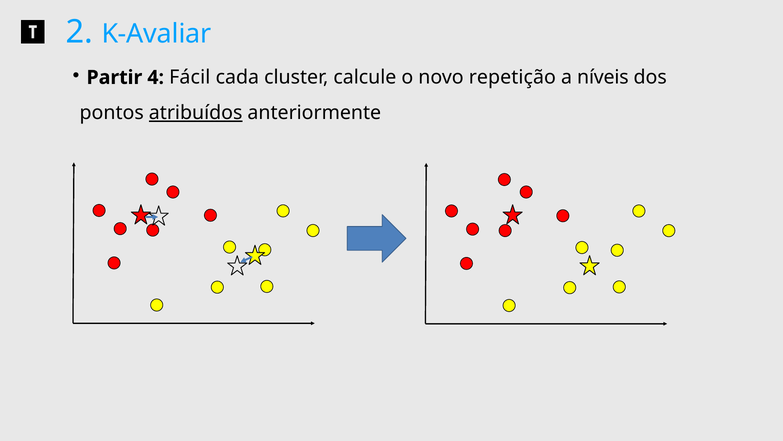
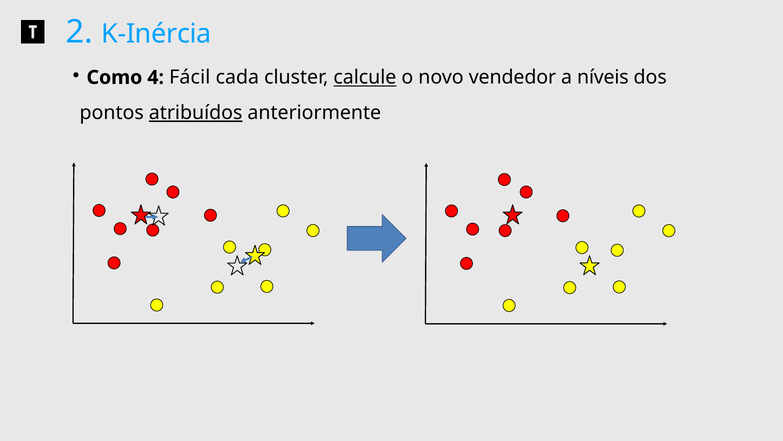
K-Avaliar: K-Avaliar -> K-Inércia (156, 34)
Partir: Partir -> Como (114, 77)
calcule underline: none -> present (365, 77)
repetição: repetição -> vendedor (512, 77)
